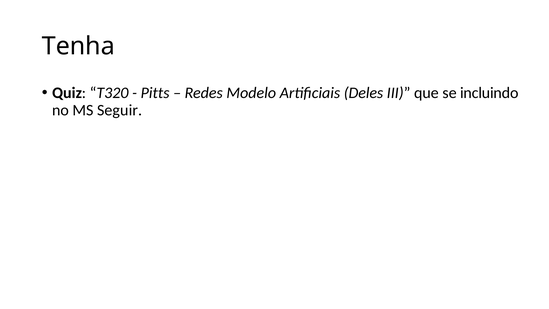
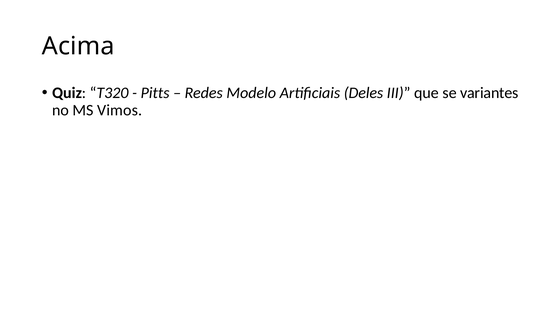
Tenha: Tenha -> Acima (78, 46)
incluindo: incluindo -> variantes (489, 93)
Seguir: Seguir -> Vimos (120, 110)
